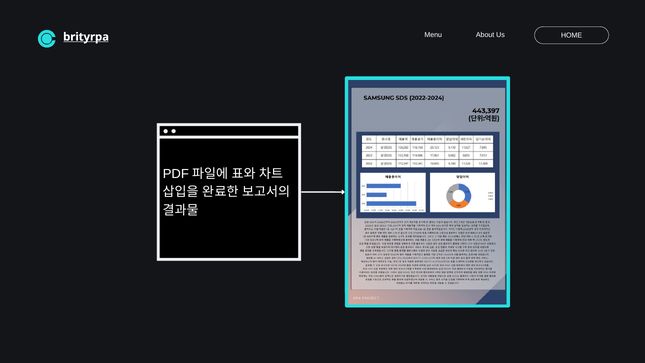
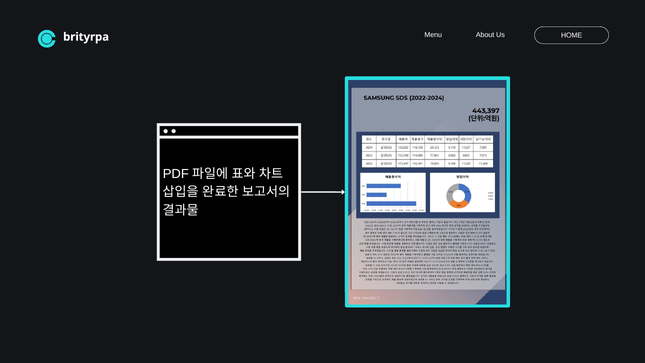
brityrpa underline: present -> none (86, 37)
